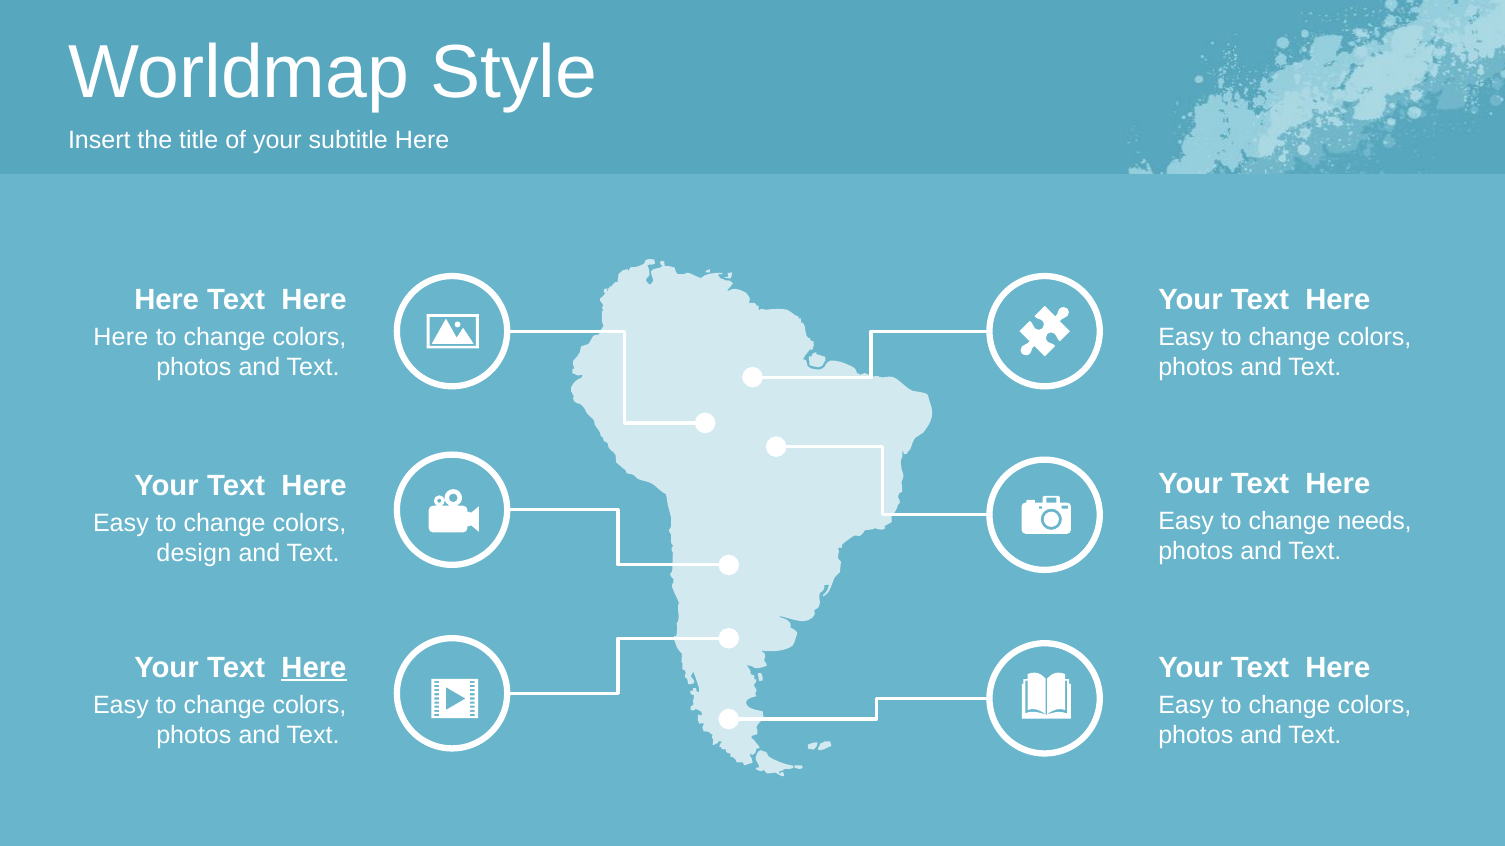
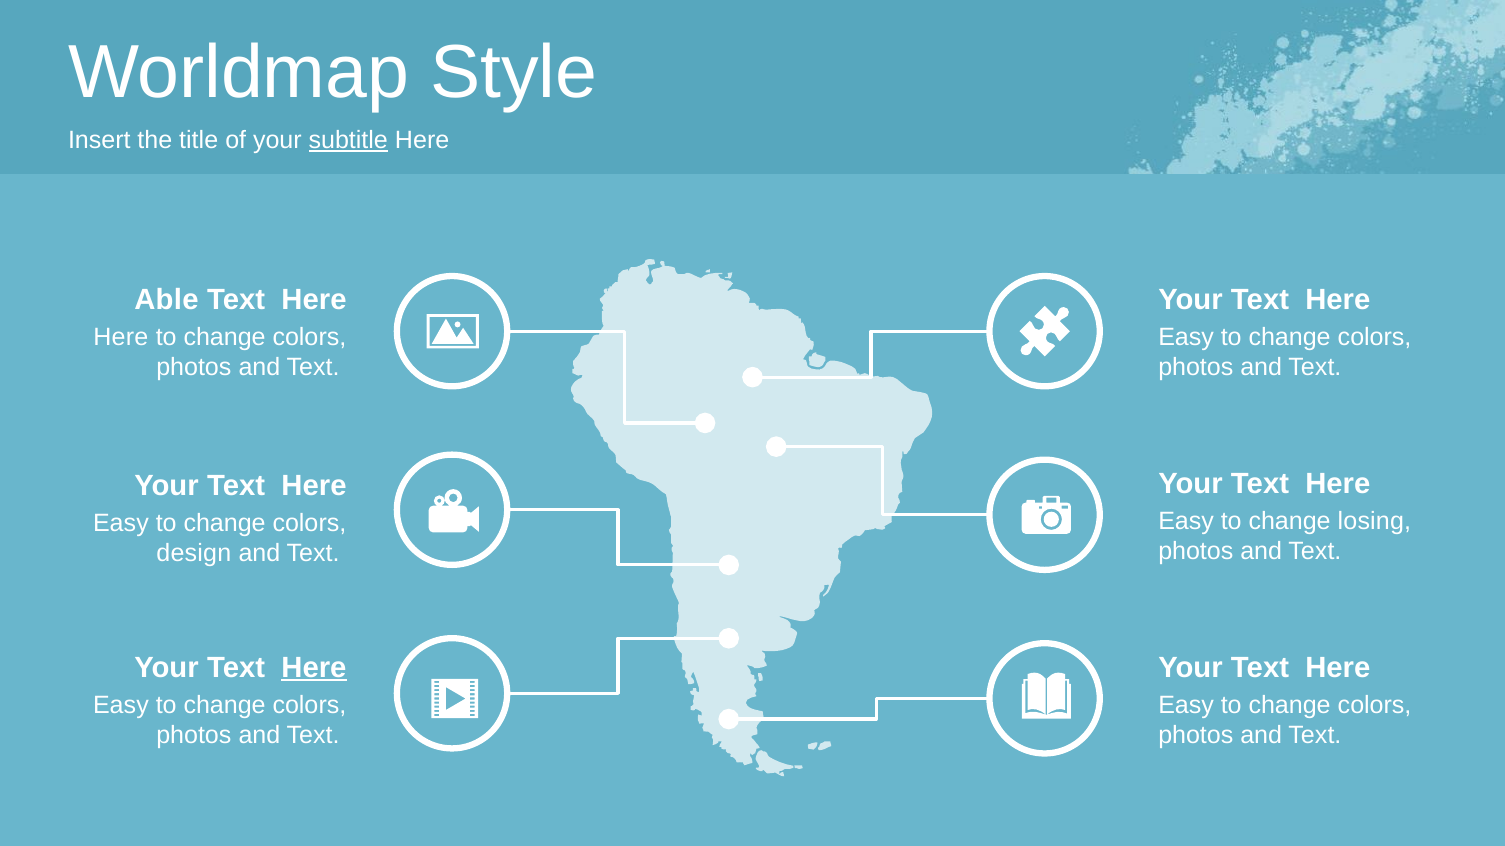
subtitle underline: none -> present (348, 141)
Here: Here -> Able (166, 301)
needs: needs -> losing (1374, 521)
